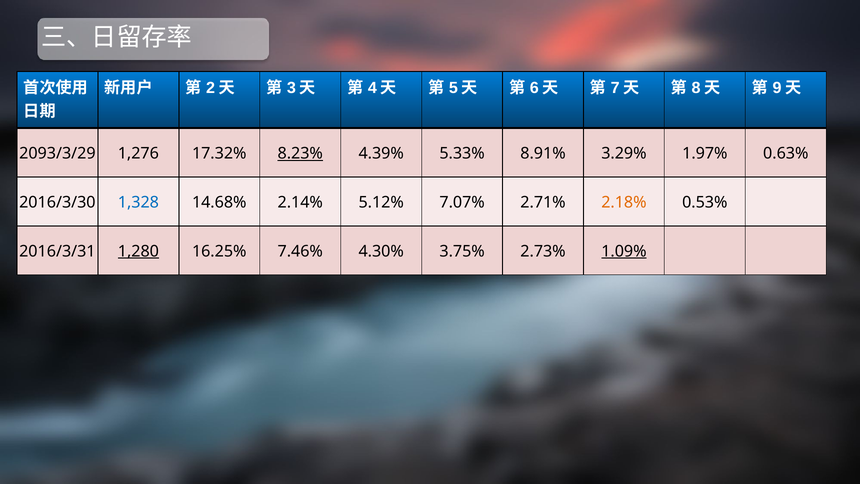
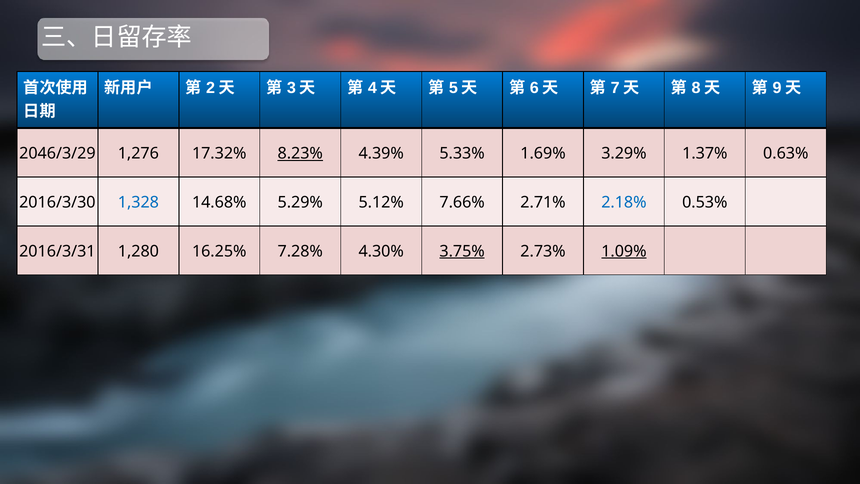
2093/3/29: 2093/3/29 -> 2046/3/29 (57, 153)
8.91%: 8.91% -> 1.69% (543, 153)
1.97%: 1.97% -> 1.37% (705, 153)
2.14%: 2.14% -> 5.29% (300, 202)
7.07%: 7.07% -> 7.66% (462, 202)
2.18% colour: orange -> blue (624, 202)
1,280 underline: present -> none (138, 251)
7.46%: 7.46% -> 7.28% (300, 251)
3.75% underline: none -> present (462, 251)
